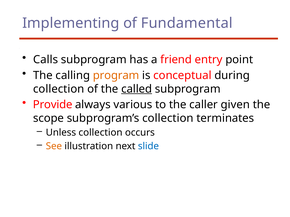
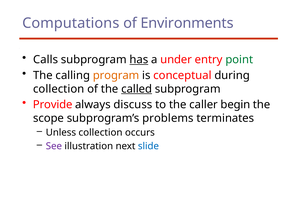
Implementing: Implementing -> Computations (71, 23)
Fundamental: Fundamental -> Environments (187, 23)
has underline: none -> present (139, 60)
friend: friend -> under (176, 60)
point colour: black -> green (239, 60)
various: various -> discuss (133, 105)
given: given -> begin (235, 105)
subprogram’s collection: collection -> problems (168, 118)
See colour: orange -> purple (54, 146)
